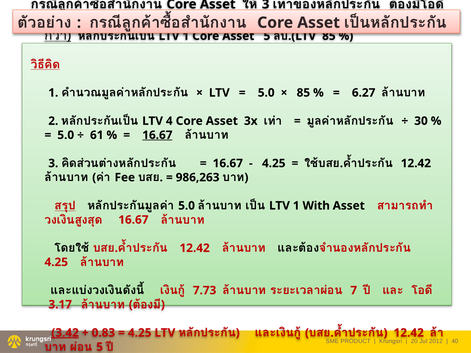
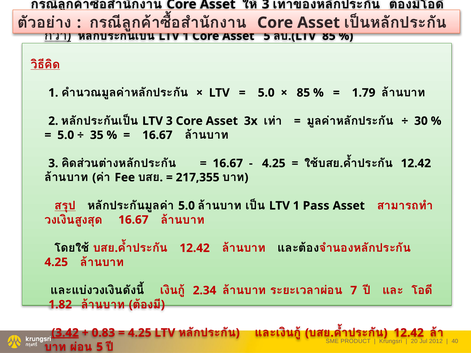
6.27: 6.27 -> 1.79 (364, 93)
LTV 4: 4 -> 3 (169, 121)
61: 61 -> 35 (97, 135)
16.67 underline: present -> none (157, 135)
986,263: 986,263 -> 217,355 (198, 178)
With: With -> Pass (316, 206)
7.73: 7.73 -> 2.34 (205, 291)
3.17: 3.17 -> 1.82 (60, 305)
